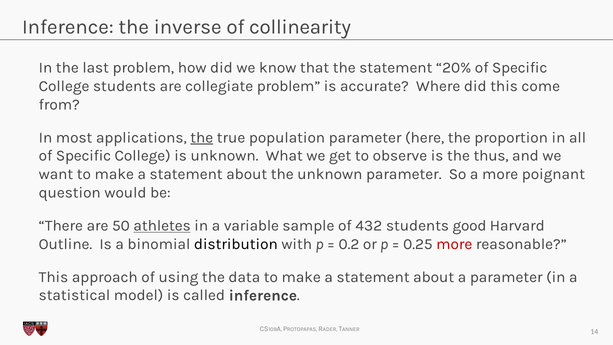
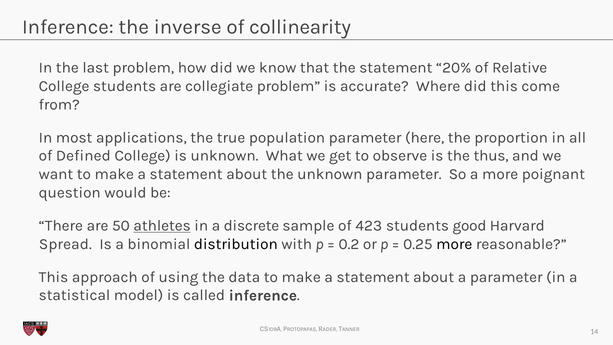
20% of Specific: Specific -> Relative (520, 68)
the underline: present -> none (202, 137)
Specific: Specific -> Defined (83, 156)
variable: variable -> discrete (251, 226)
432: 432 -> 423 (369, 226)
Outline: Outline -> Spread (65, 244)
more colour: red -> black (454, 244)
